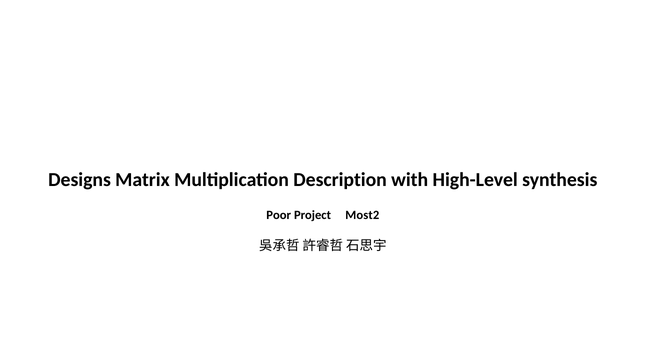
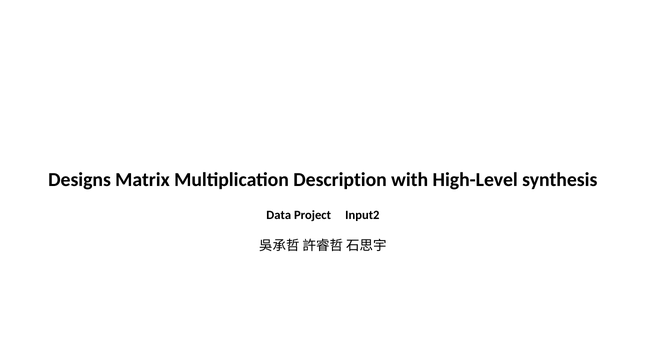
Poor: Poor -> Data (279, 215)
Most2: Most2 -> Input2 (362, 215)
